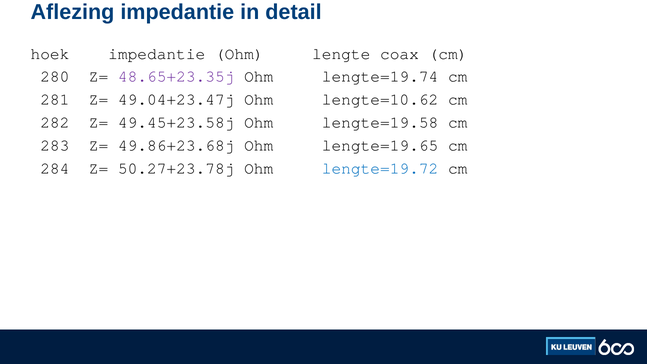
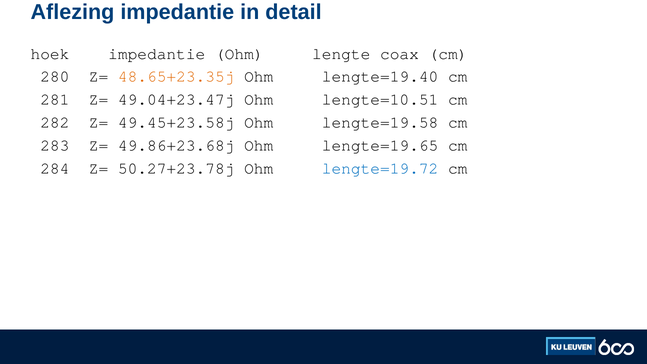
48.65+23.35j colour: purple -> orange (176, 77)
lengte=19.74: lengte=19.74 -> lengte=19.40 (380, 77)
lengte=10.62: lengte=10.62 -> lengte=10.51 (380, 100)
